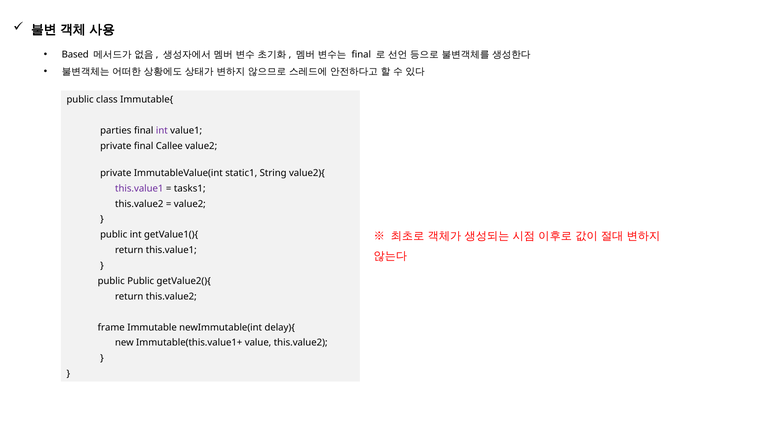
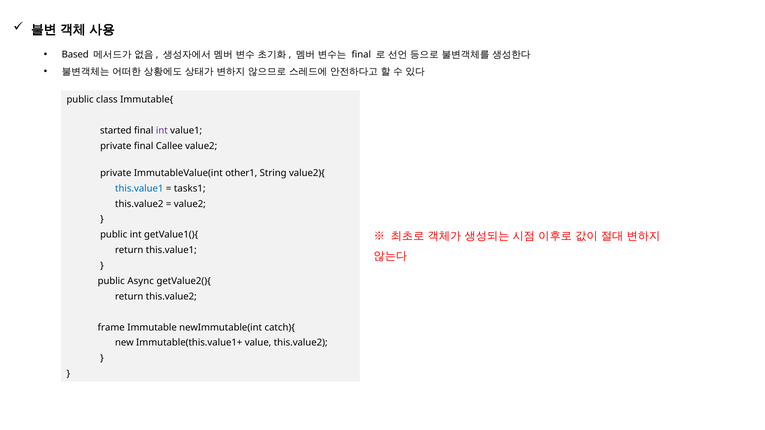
parties: parties -> started (116, 131)
static1: static1 -> other1 (241, 173)
this.value1 colour: purple -> blue (139, 189)
public Public: Public -> Async (141, 281)
delay){: delay){ -> catch){ (280, 328)
